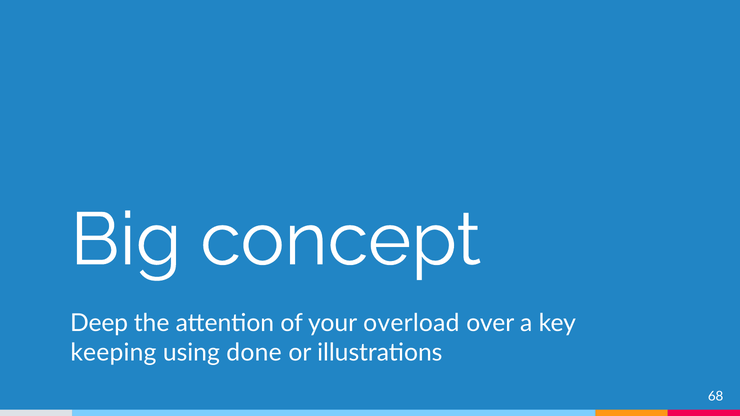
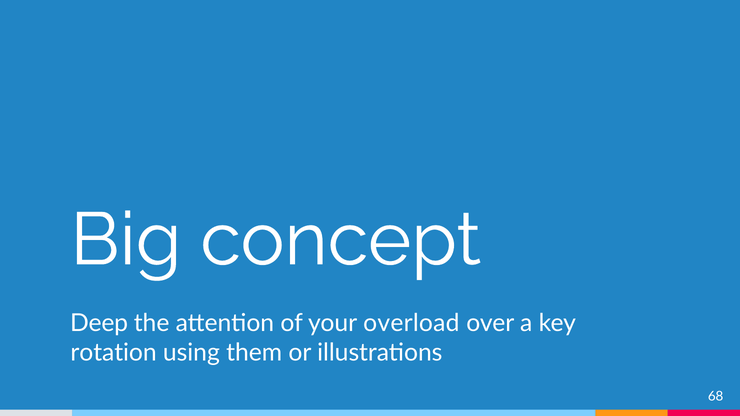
keeping: keeping -> rotation (114, 353)
done: done -> them (254, 353)
